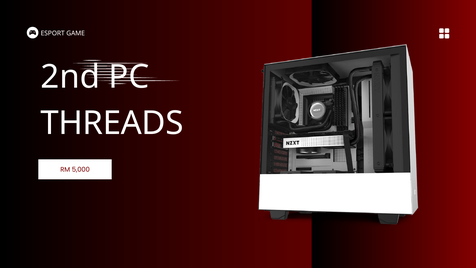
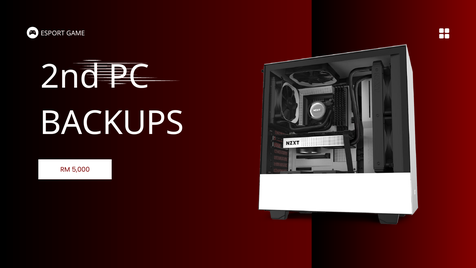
THREADS: THREADS -> BACKUPS (112, 123)
